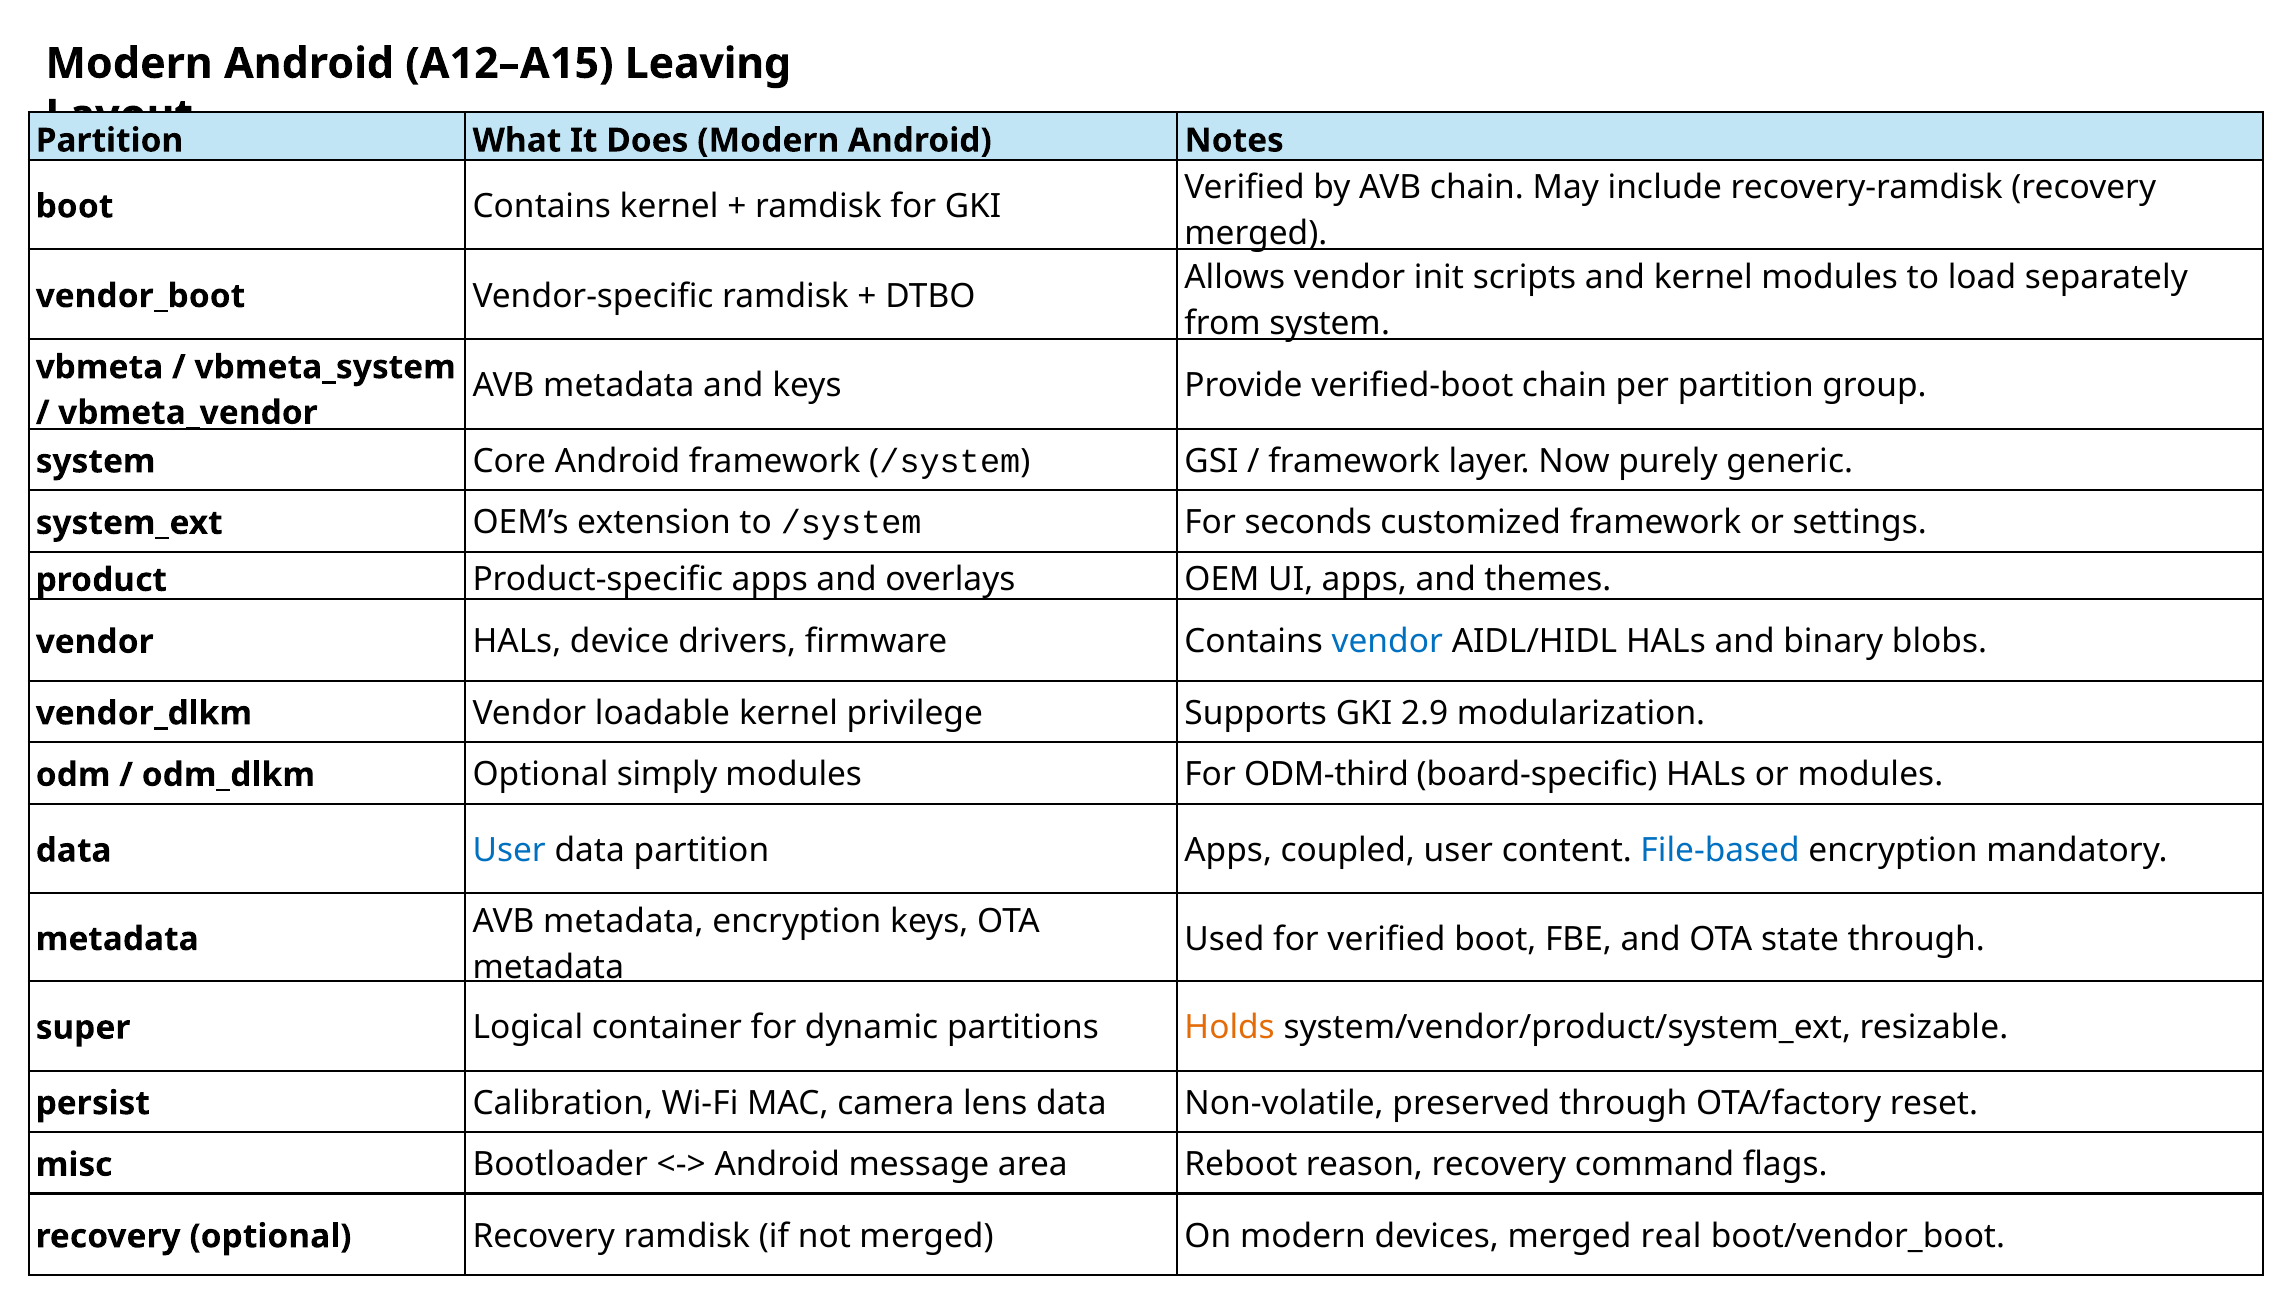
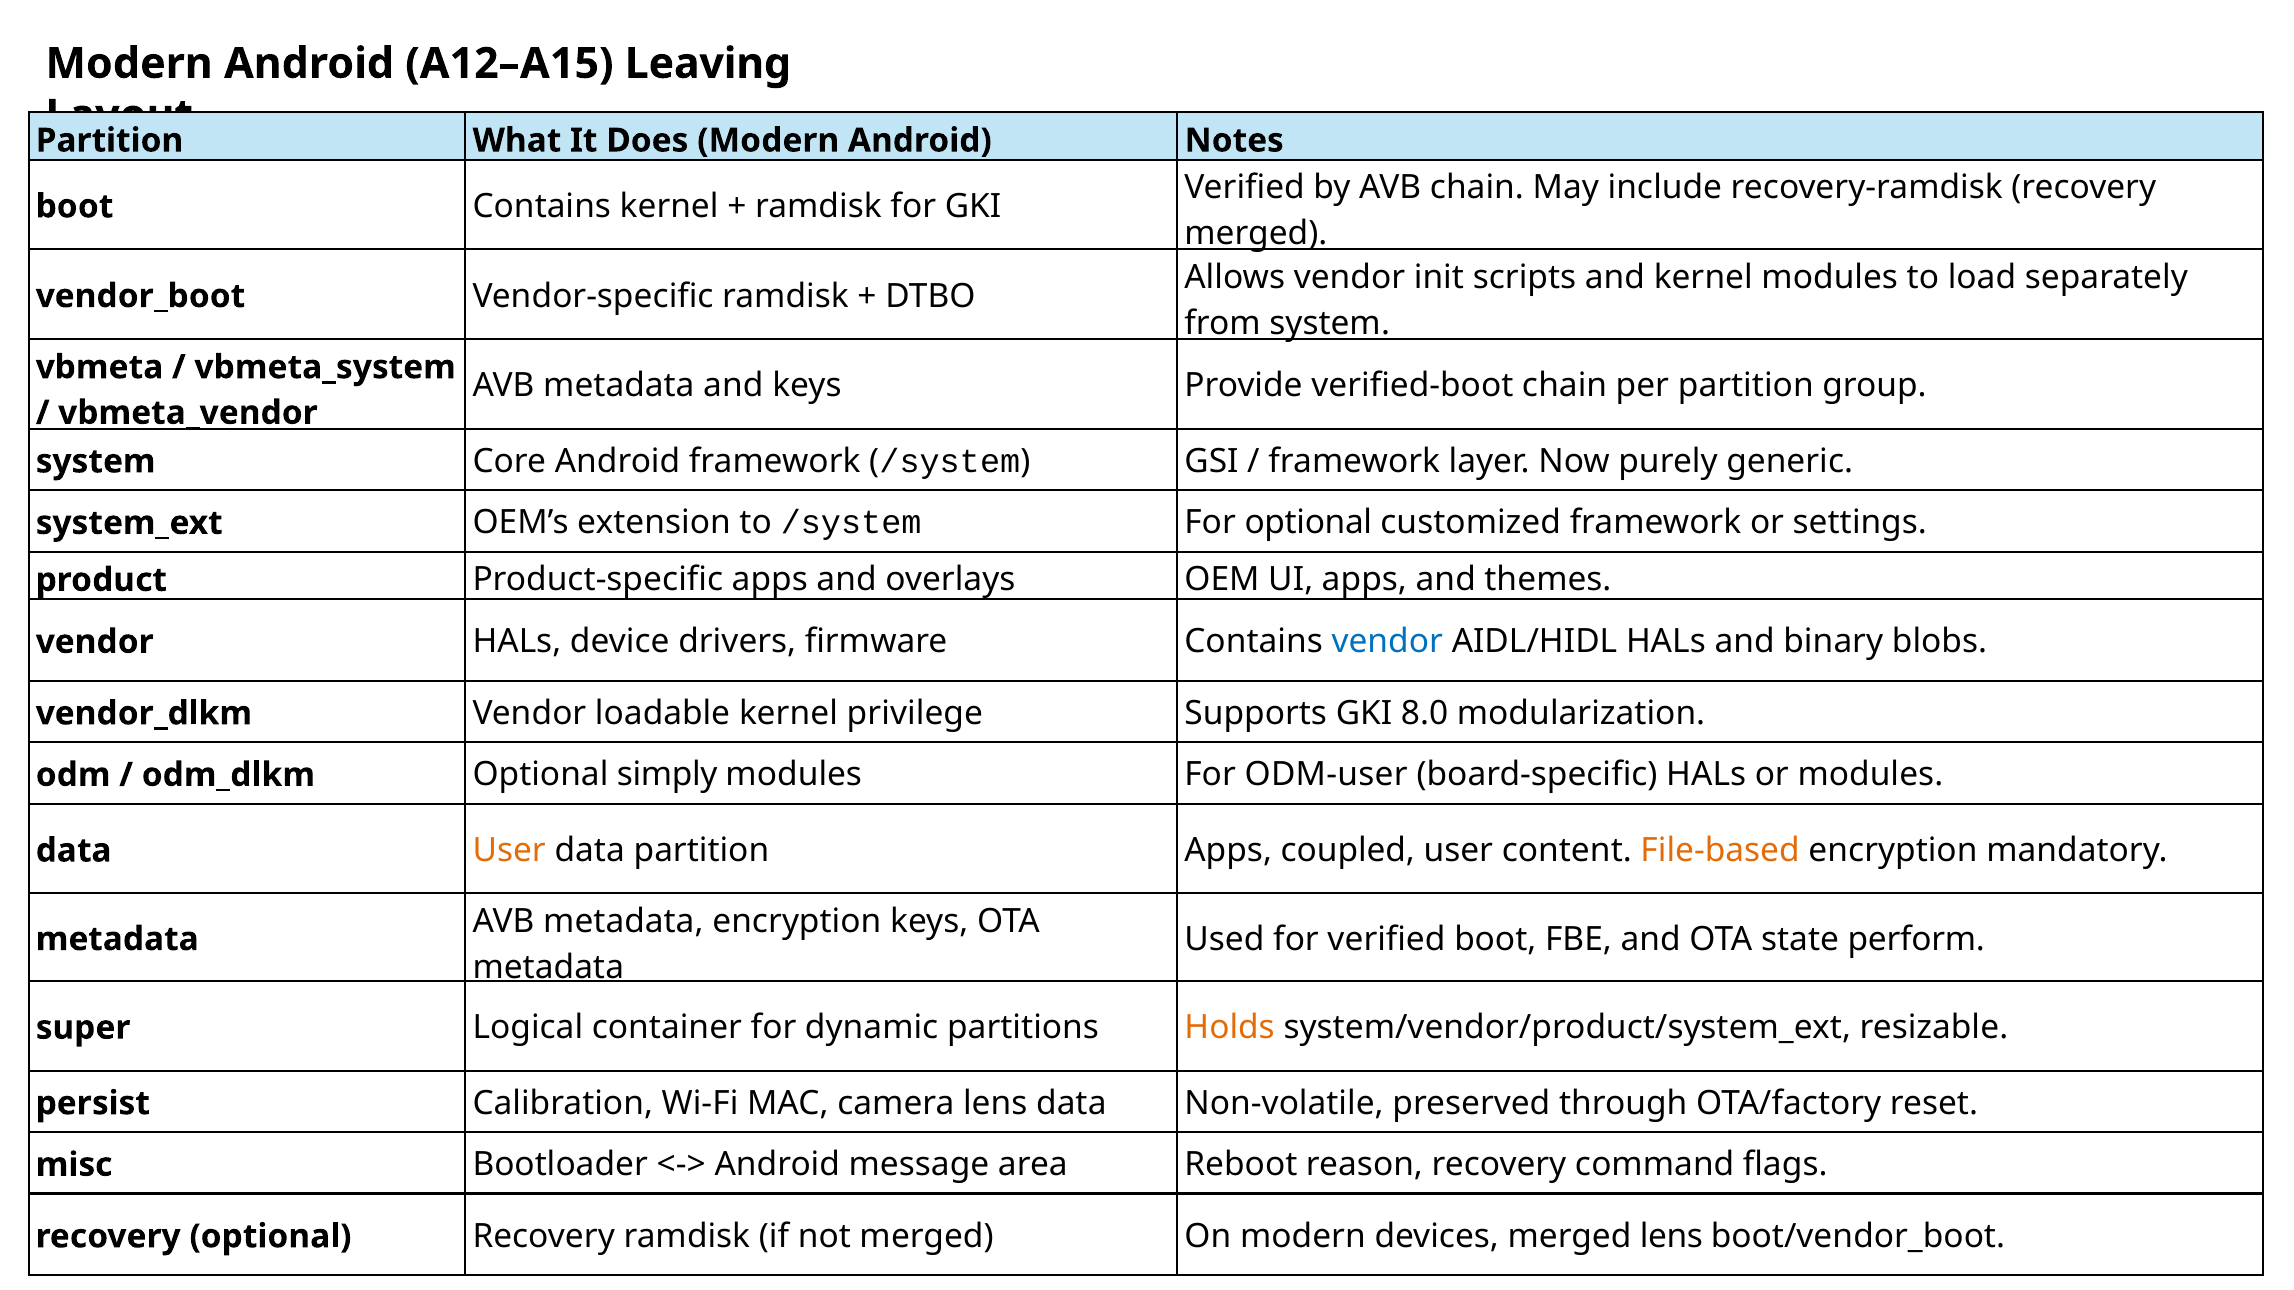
For seconds: seconds -> optional (1308, 523)
2.9: 2.9 -> 8.0 (1425, 714)
ODM-third: ODM-third -> ODM-user (1326, 775)
User colour: blue -> orange (509, 851)
File-based colour: blue -> orange (1720, 851)
state through: through -> perform (1916, 939)
merged real: real -> lens (1671, 1237)
